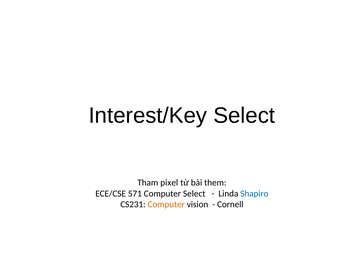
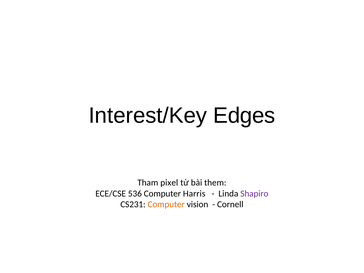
Interest/Key Select: Select -> Edges (244, 116)
571: 571 -> 536 (135, 194)
Computer Select: Select -> Harris (194, 194)
Shapiro colour: blue -> purple (254, 194)
